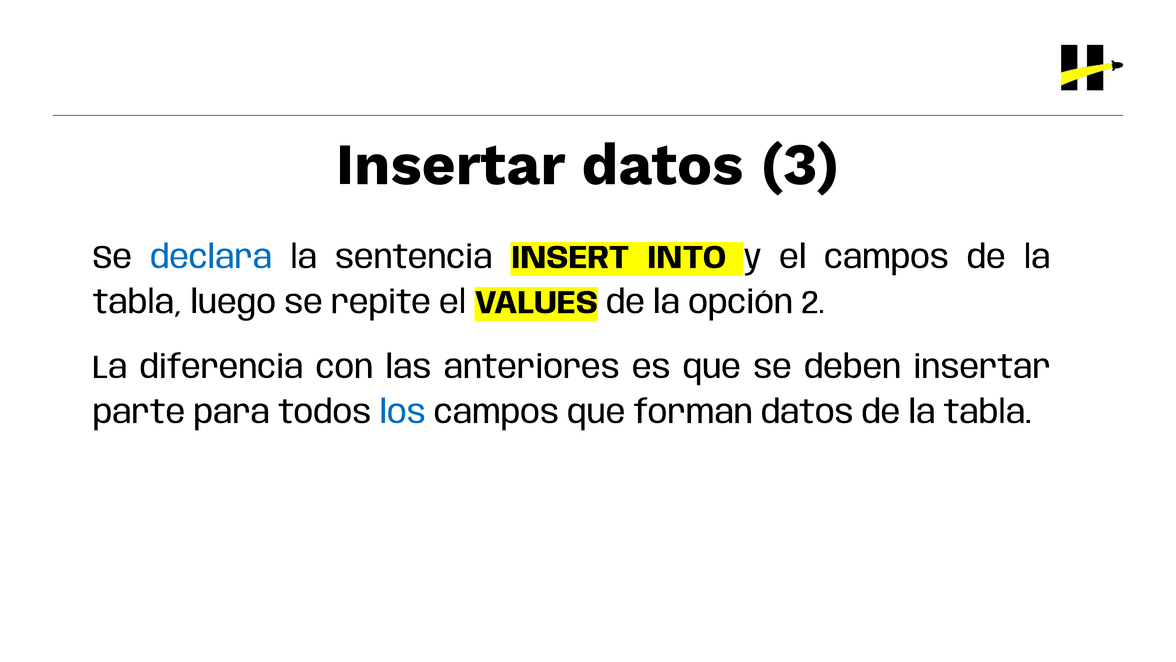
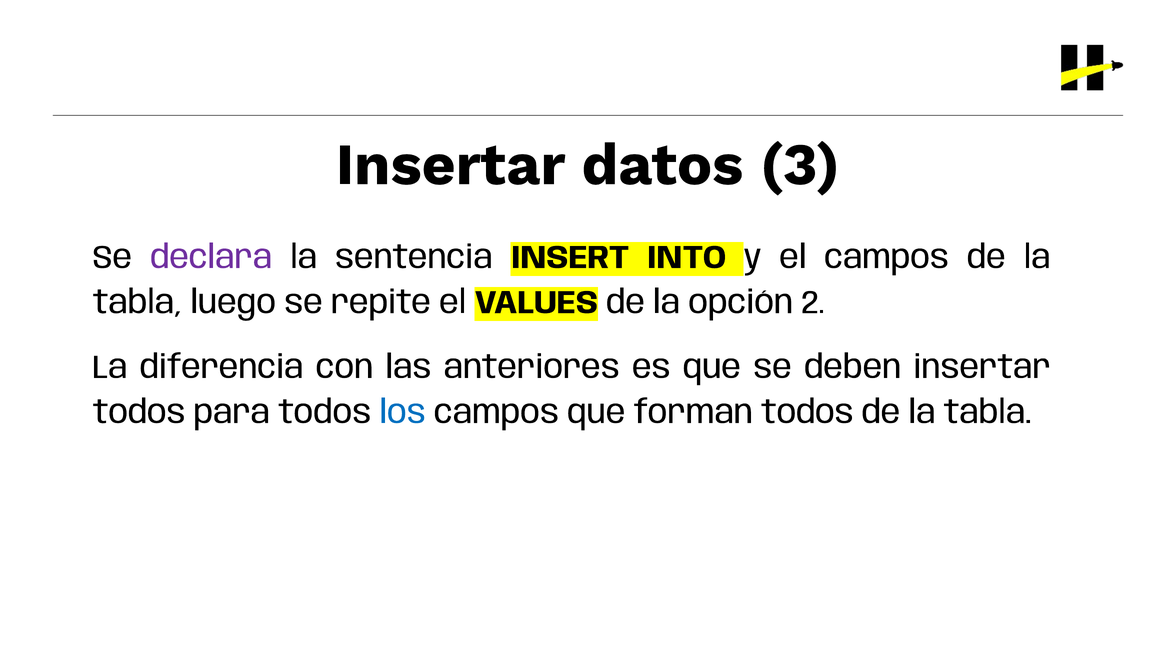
declara colour: blue -> purple (211, 257)
parte: parte -> todos (139, 412)
forman datos: datos -> todos (807, 412)
